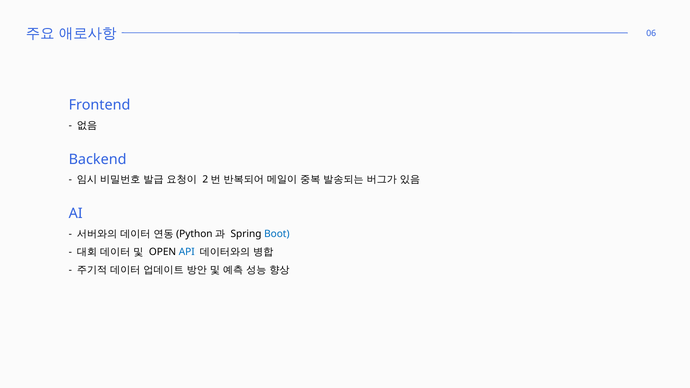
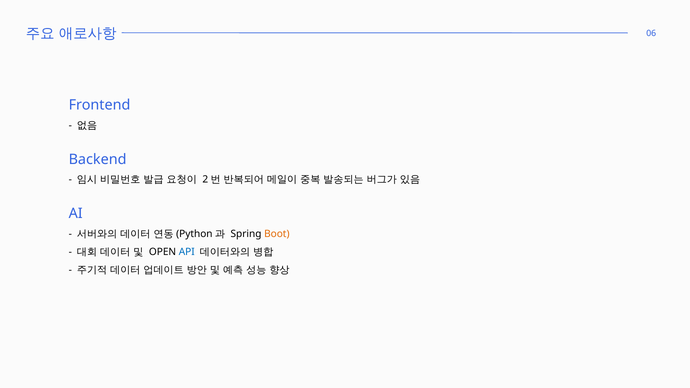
Boot colour: blue -> orange (277, 234)
